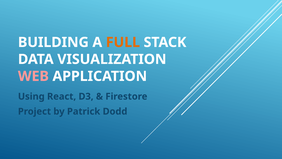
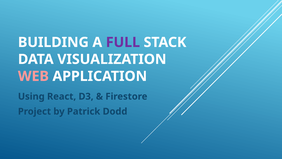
FULL colour: orange -> purple (123, 42)
